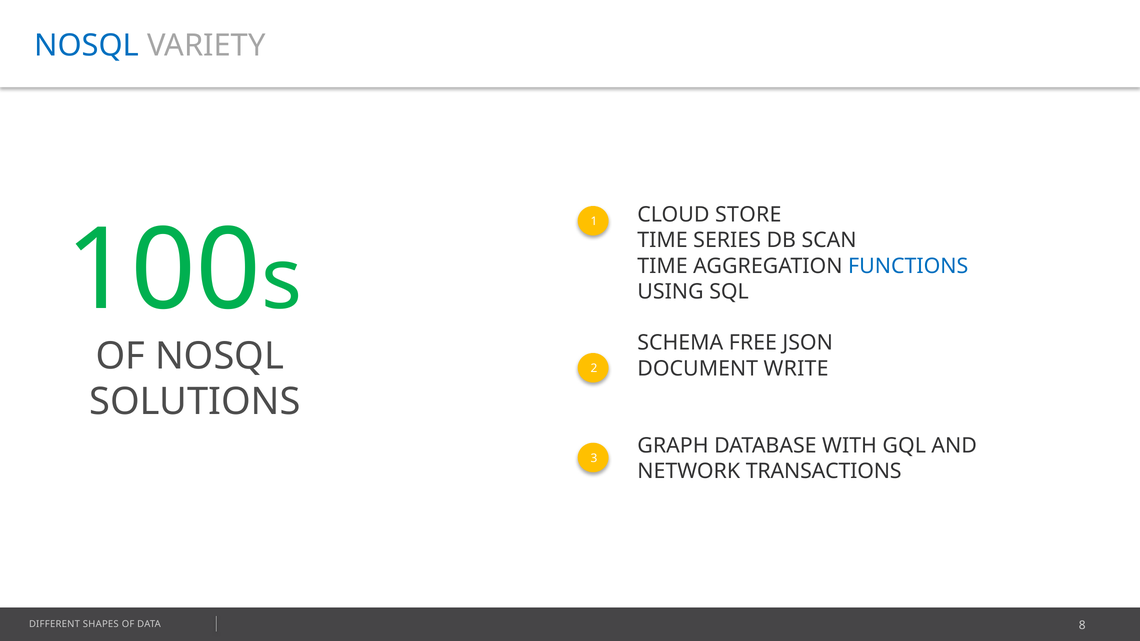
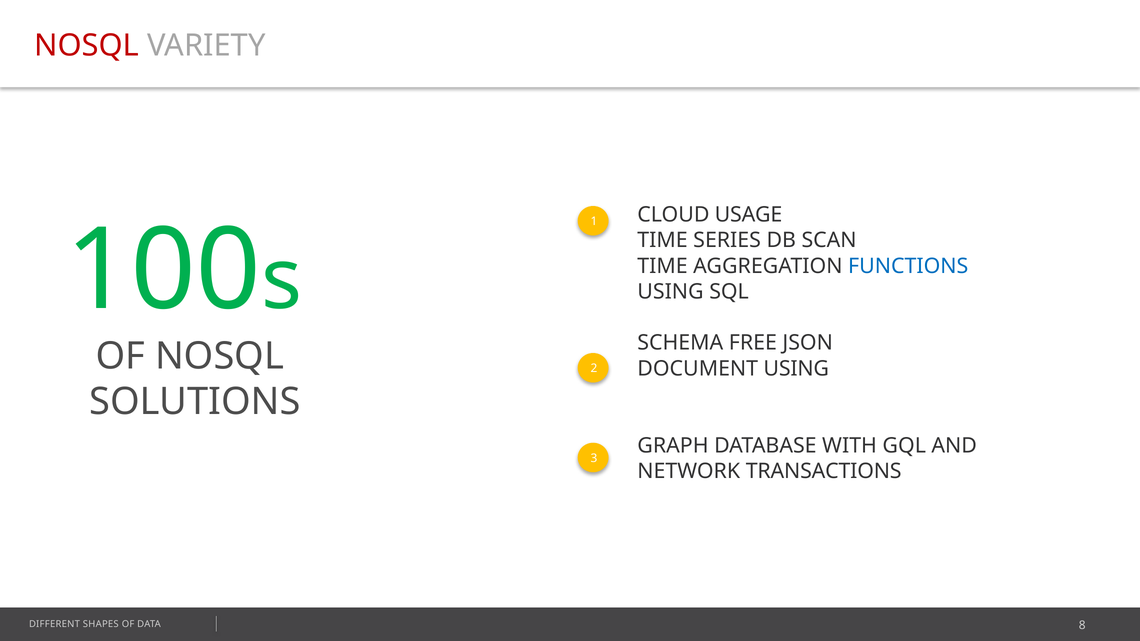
NOSQL colour: blue -> red (87, 46)
STORE: STORE -> USAGE (749, 215)
DOCUMENT WRITE: WRITE -> USING (796, 369)
